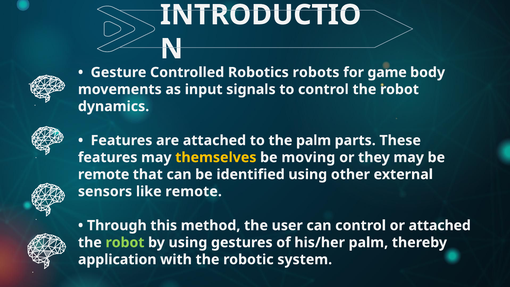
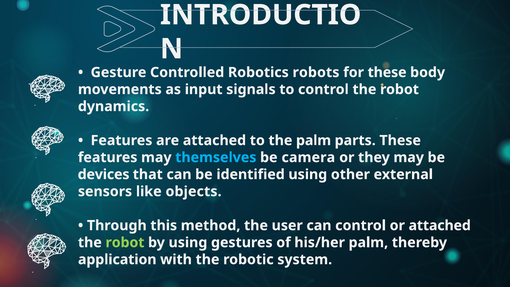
for game: game -> these (387, 72)
themselves colour: yellow -> light blue (216, 157)
moving: moving -> camera (308, 157)
remote: remote -> devices (104, 174)
like remote: remote -> objects (194, 191)
